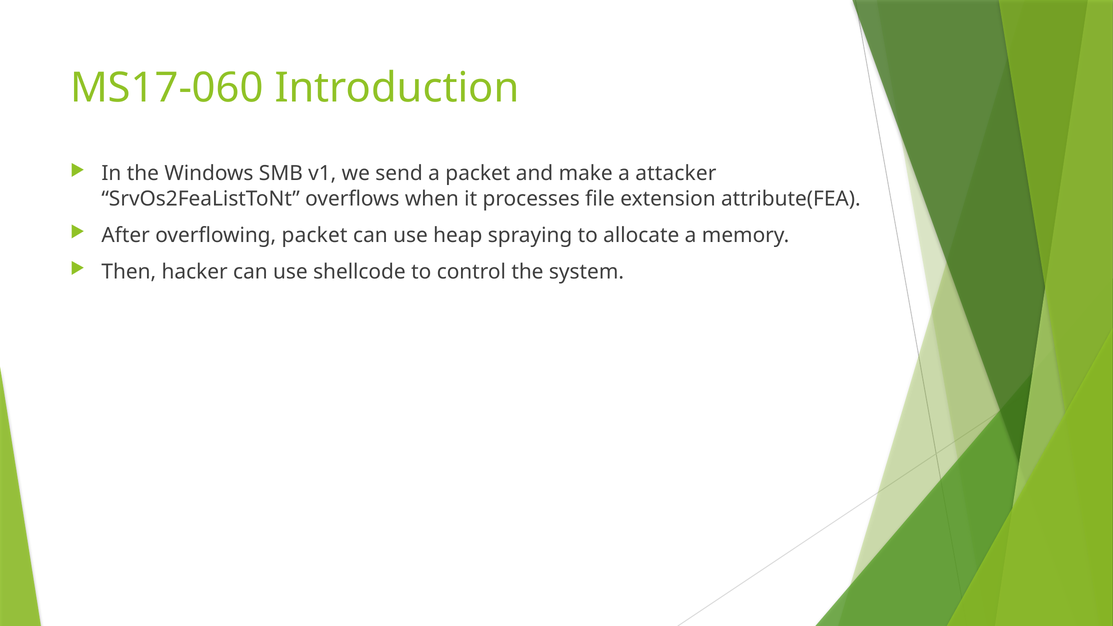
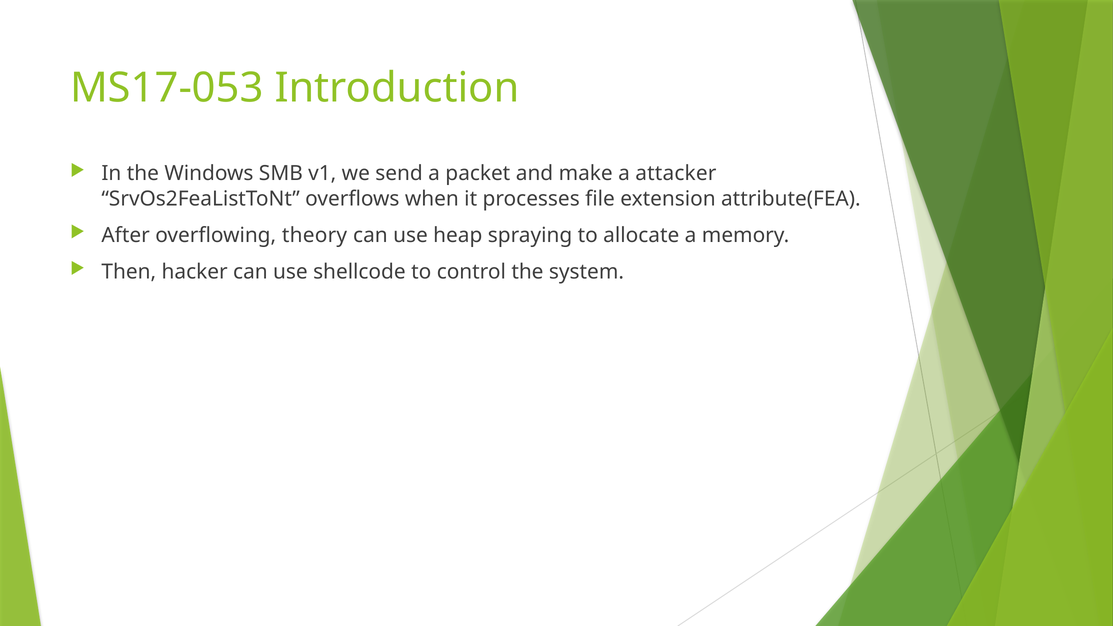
MS17-060: MS17-060 -> MS17-053 (167, 88)
overflowing packet: packet -> theory (315, 235)
